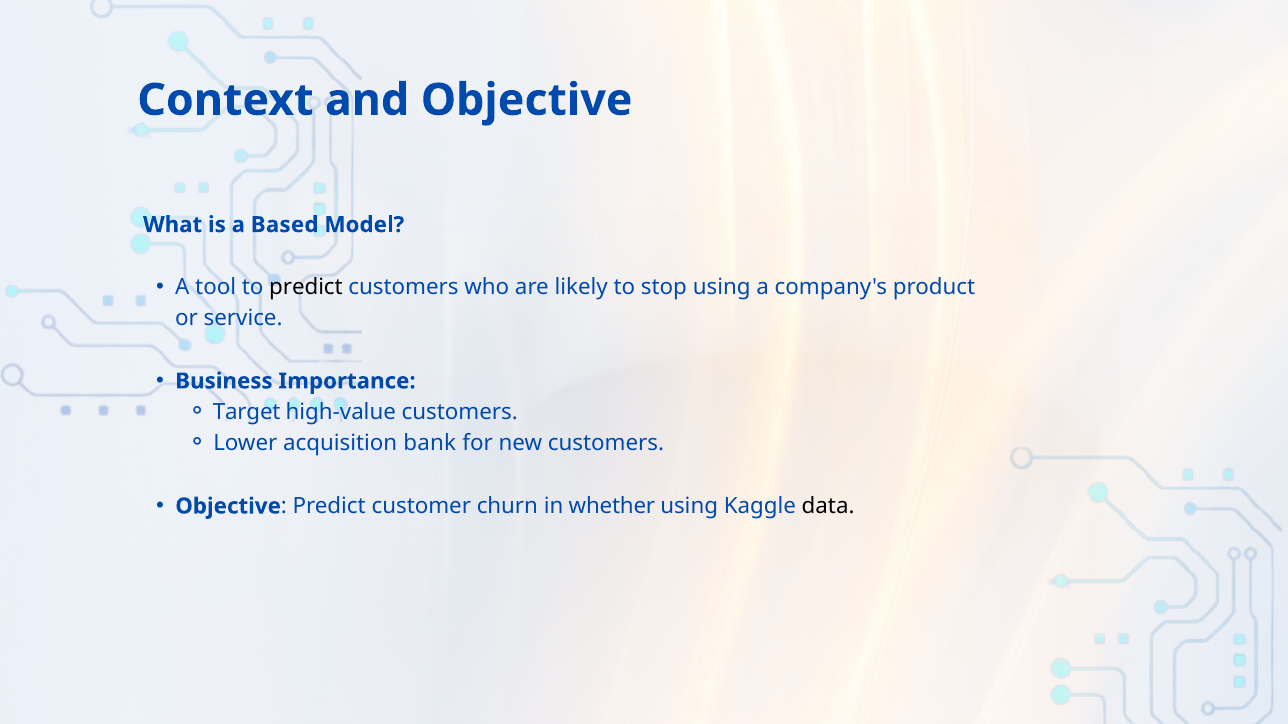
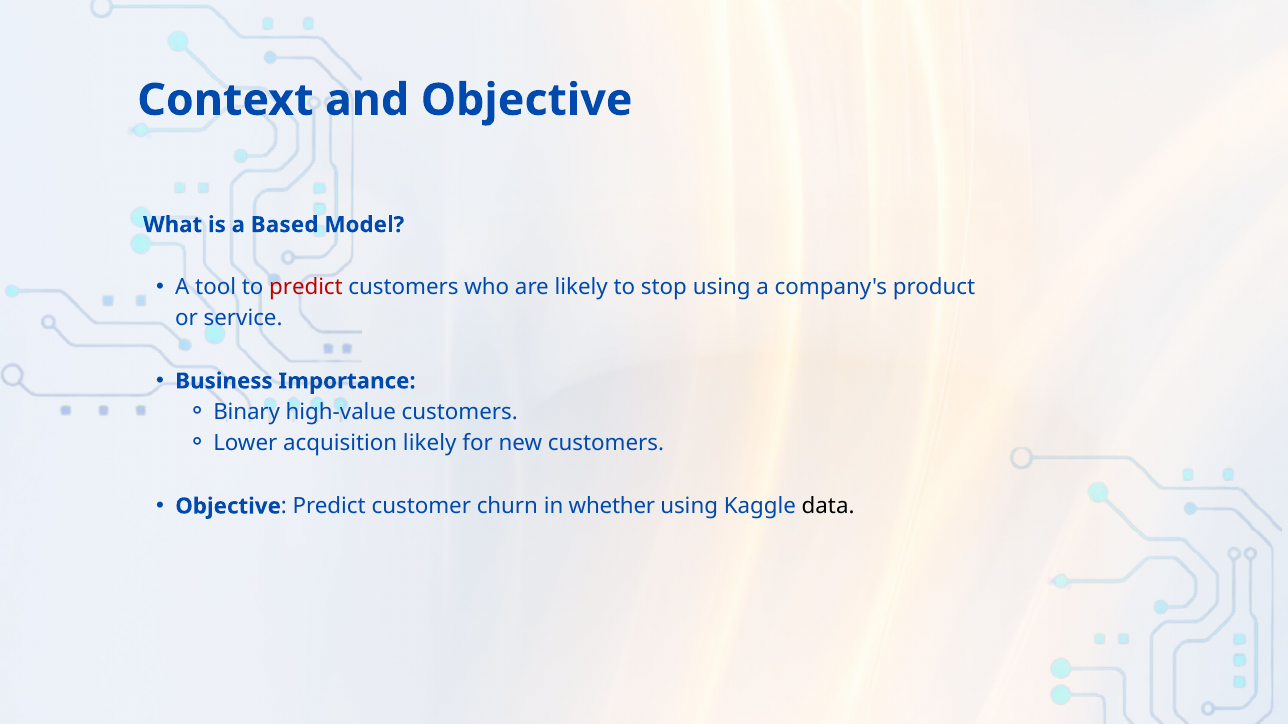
predict colour: black -> red (306, 287)
Target: Target -> Binary (247, 413)
acquisition bank: bank -> likely (430, 444)
